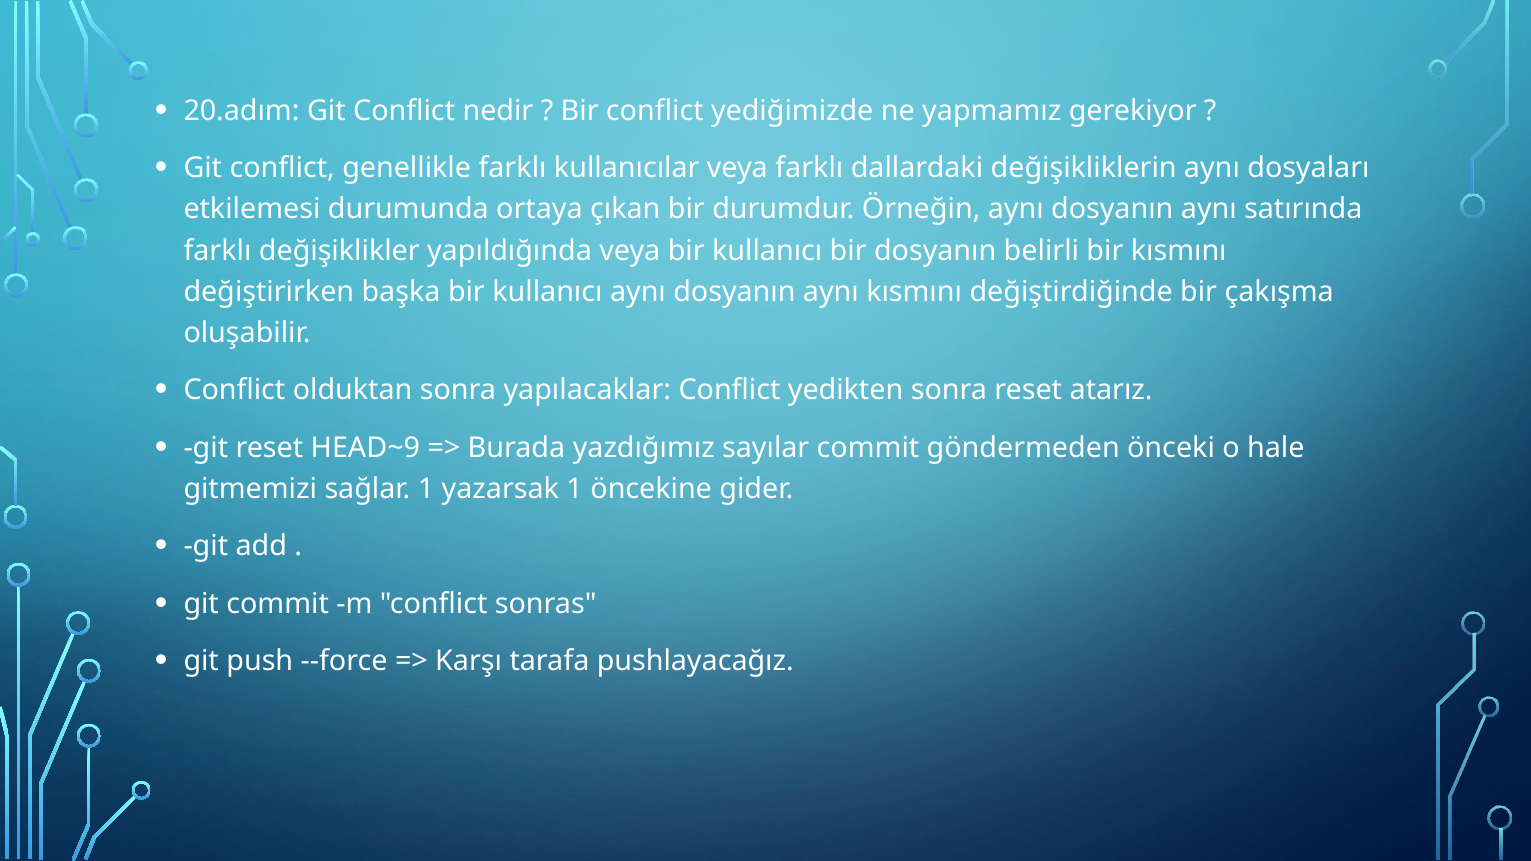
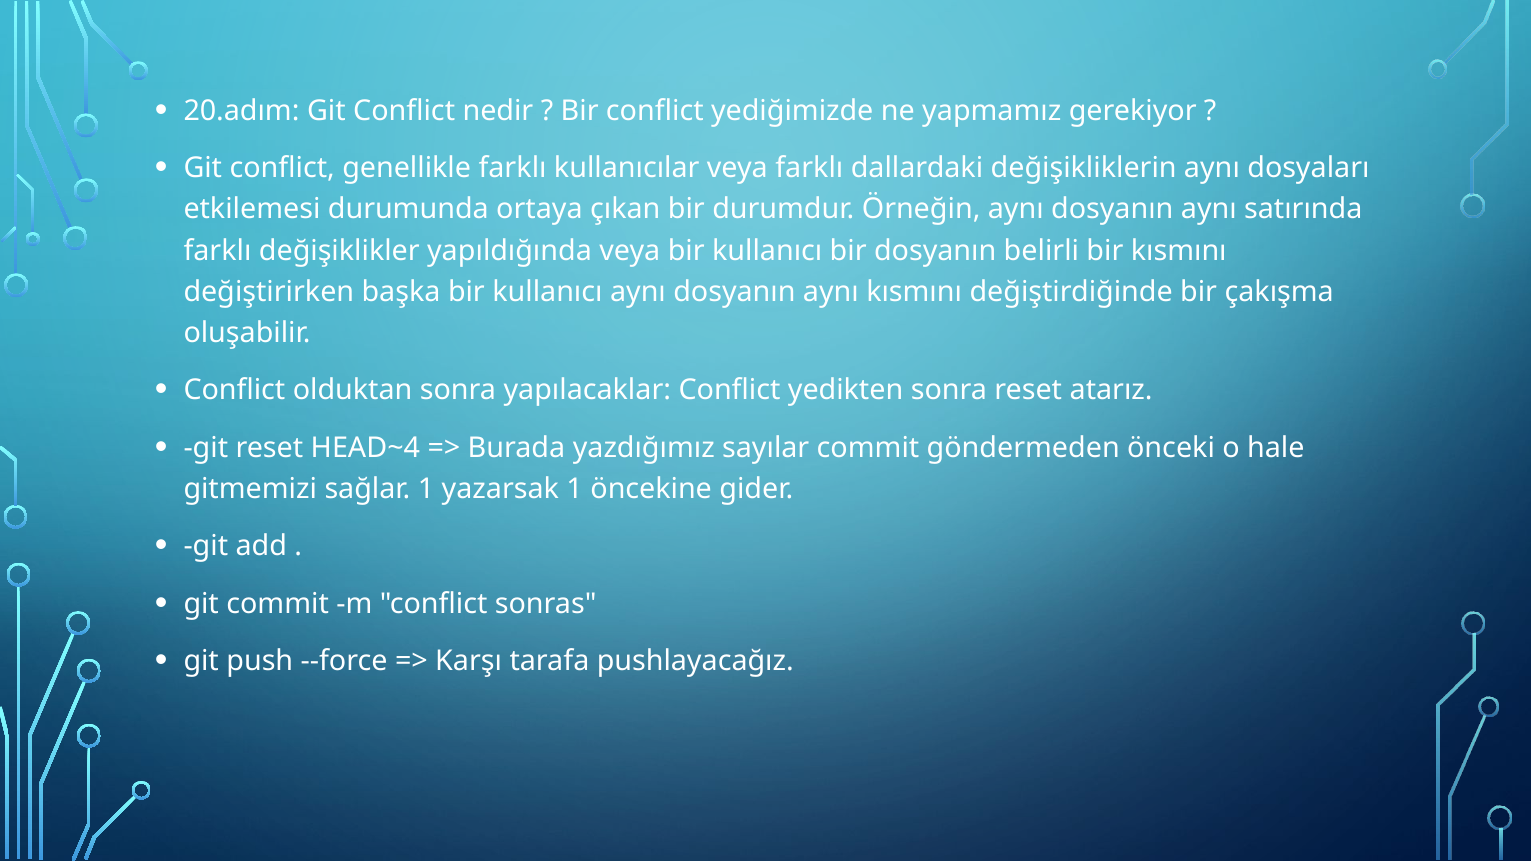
HEAD~9: HEAD~9 -> HEAD~4 (365, 448)
